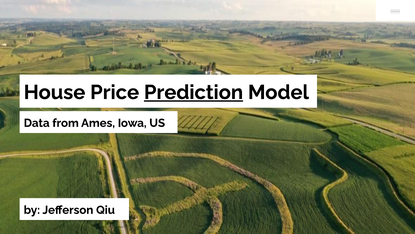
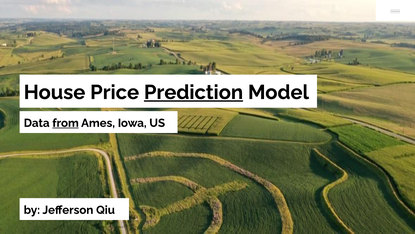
from underline: none -> present (66, 123)
